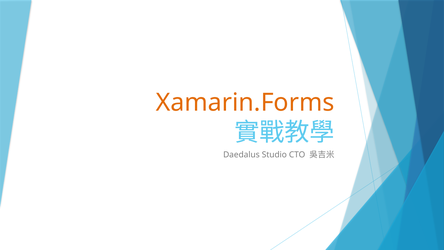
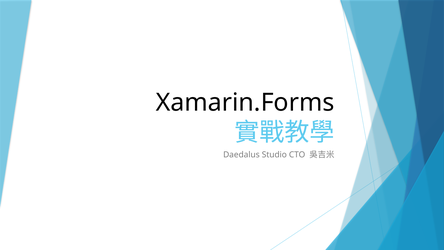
Xamarin.Forms colour: orange -> black (245, 103)
